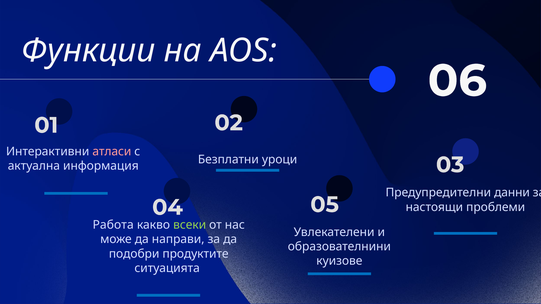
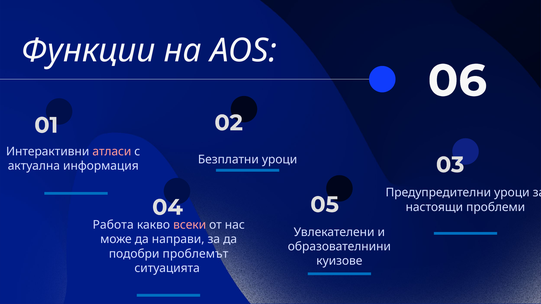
Предупредителни данни: данни -> уроци (512, 193)
всеки colour: light green -> pink (190, 225)
продуктите: продуктите -> проблемът (195, 254)
